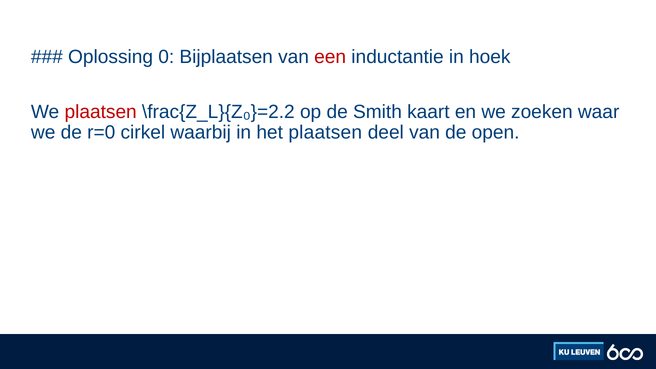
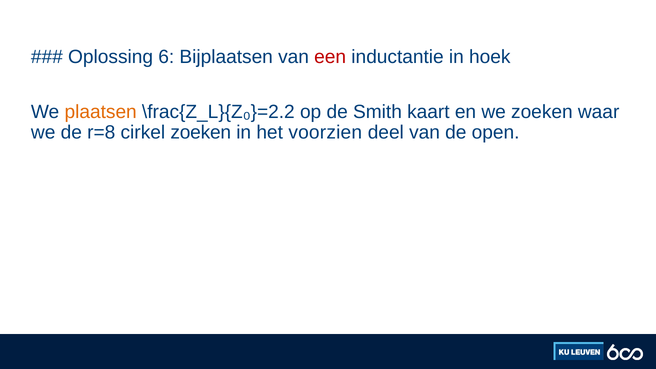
0: 0 -> 6 (166, 57)
plaatsen colour: red -> orange (101, 112)
r=0: r=0 -> r=8 (101, 133)
cirkel waarbij: waarbij -> zoeken (201, 133)
het plaatsen: plaatsen -> voorzien (325, 133)
